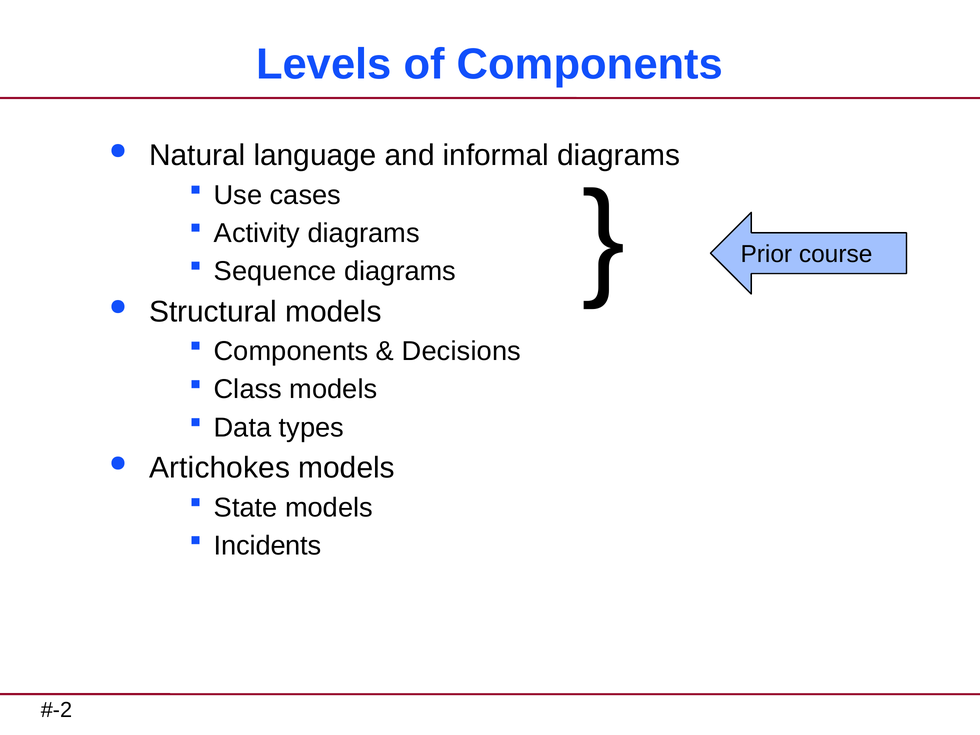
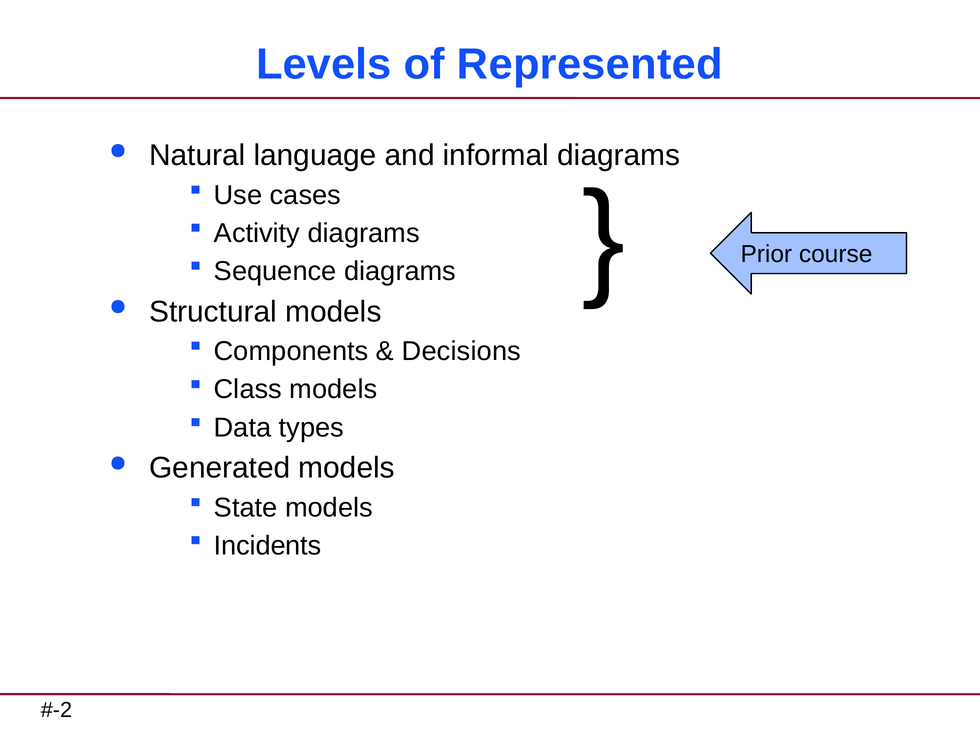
of Components: Components -> Represented (590, 64)
Artichokes: Artichokes -> Generated (220, 468)
